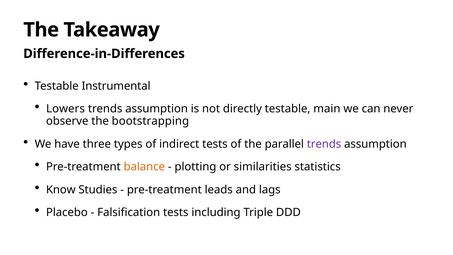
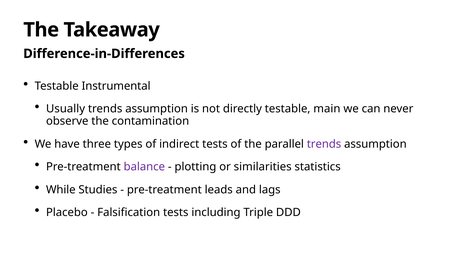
Lowers: Lowers -> Usually (66, 109)
bootstrapping: bootstrapping -> contamination (150, 121)
balance colour: orange -> purple (144, 167)
Know: Know -> While (61, 190)
